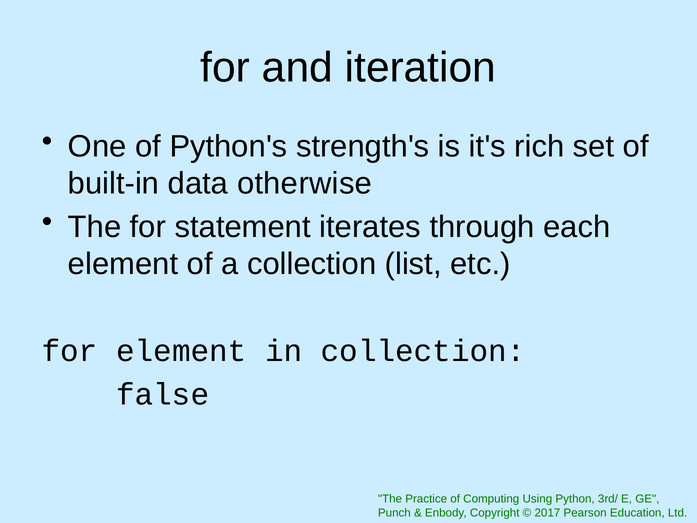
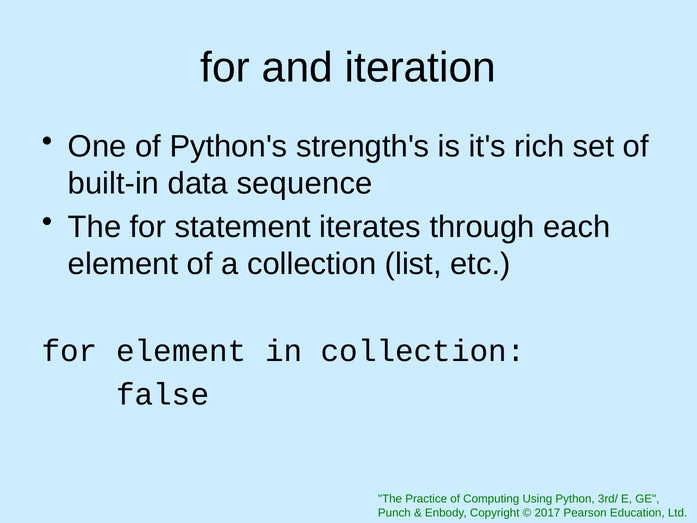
otherwise: otherwise -> sequence (305, 183)
